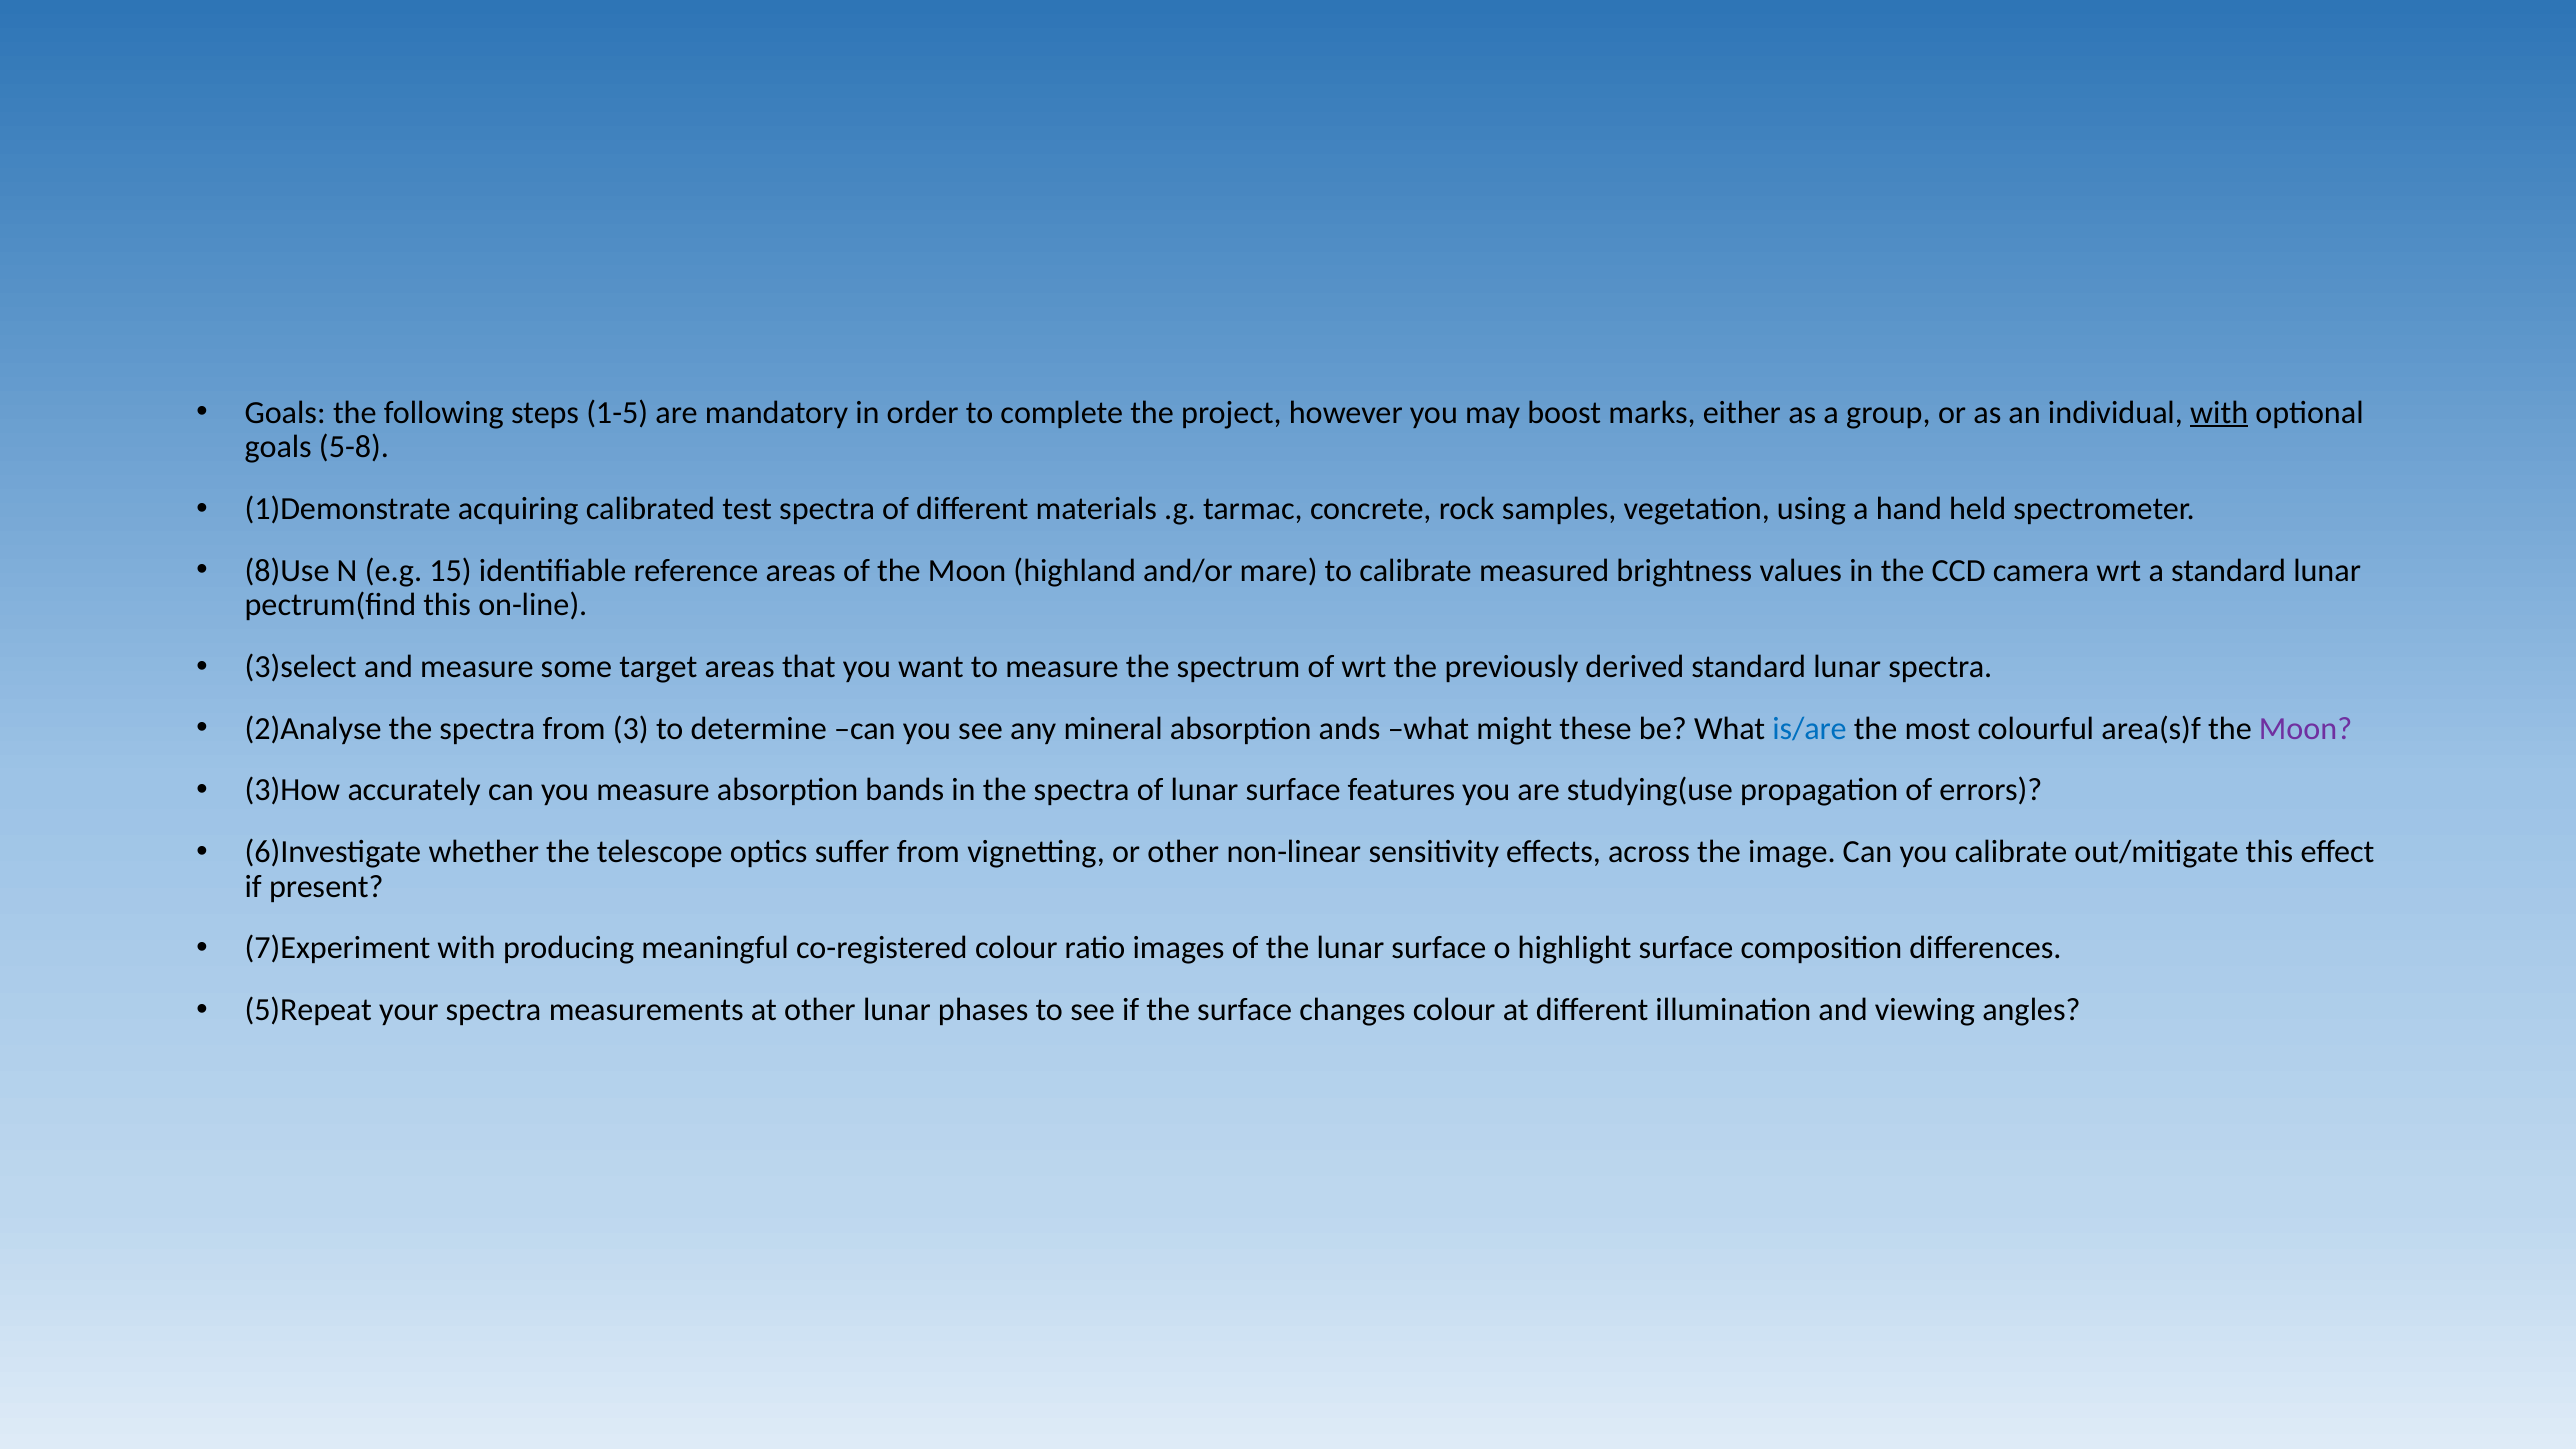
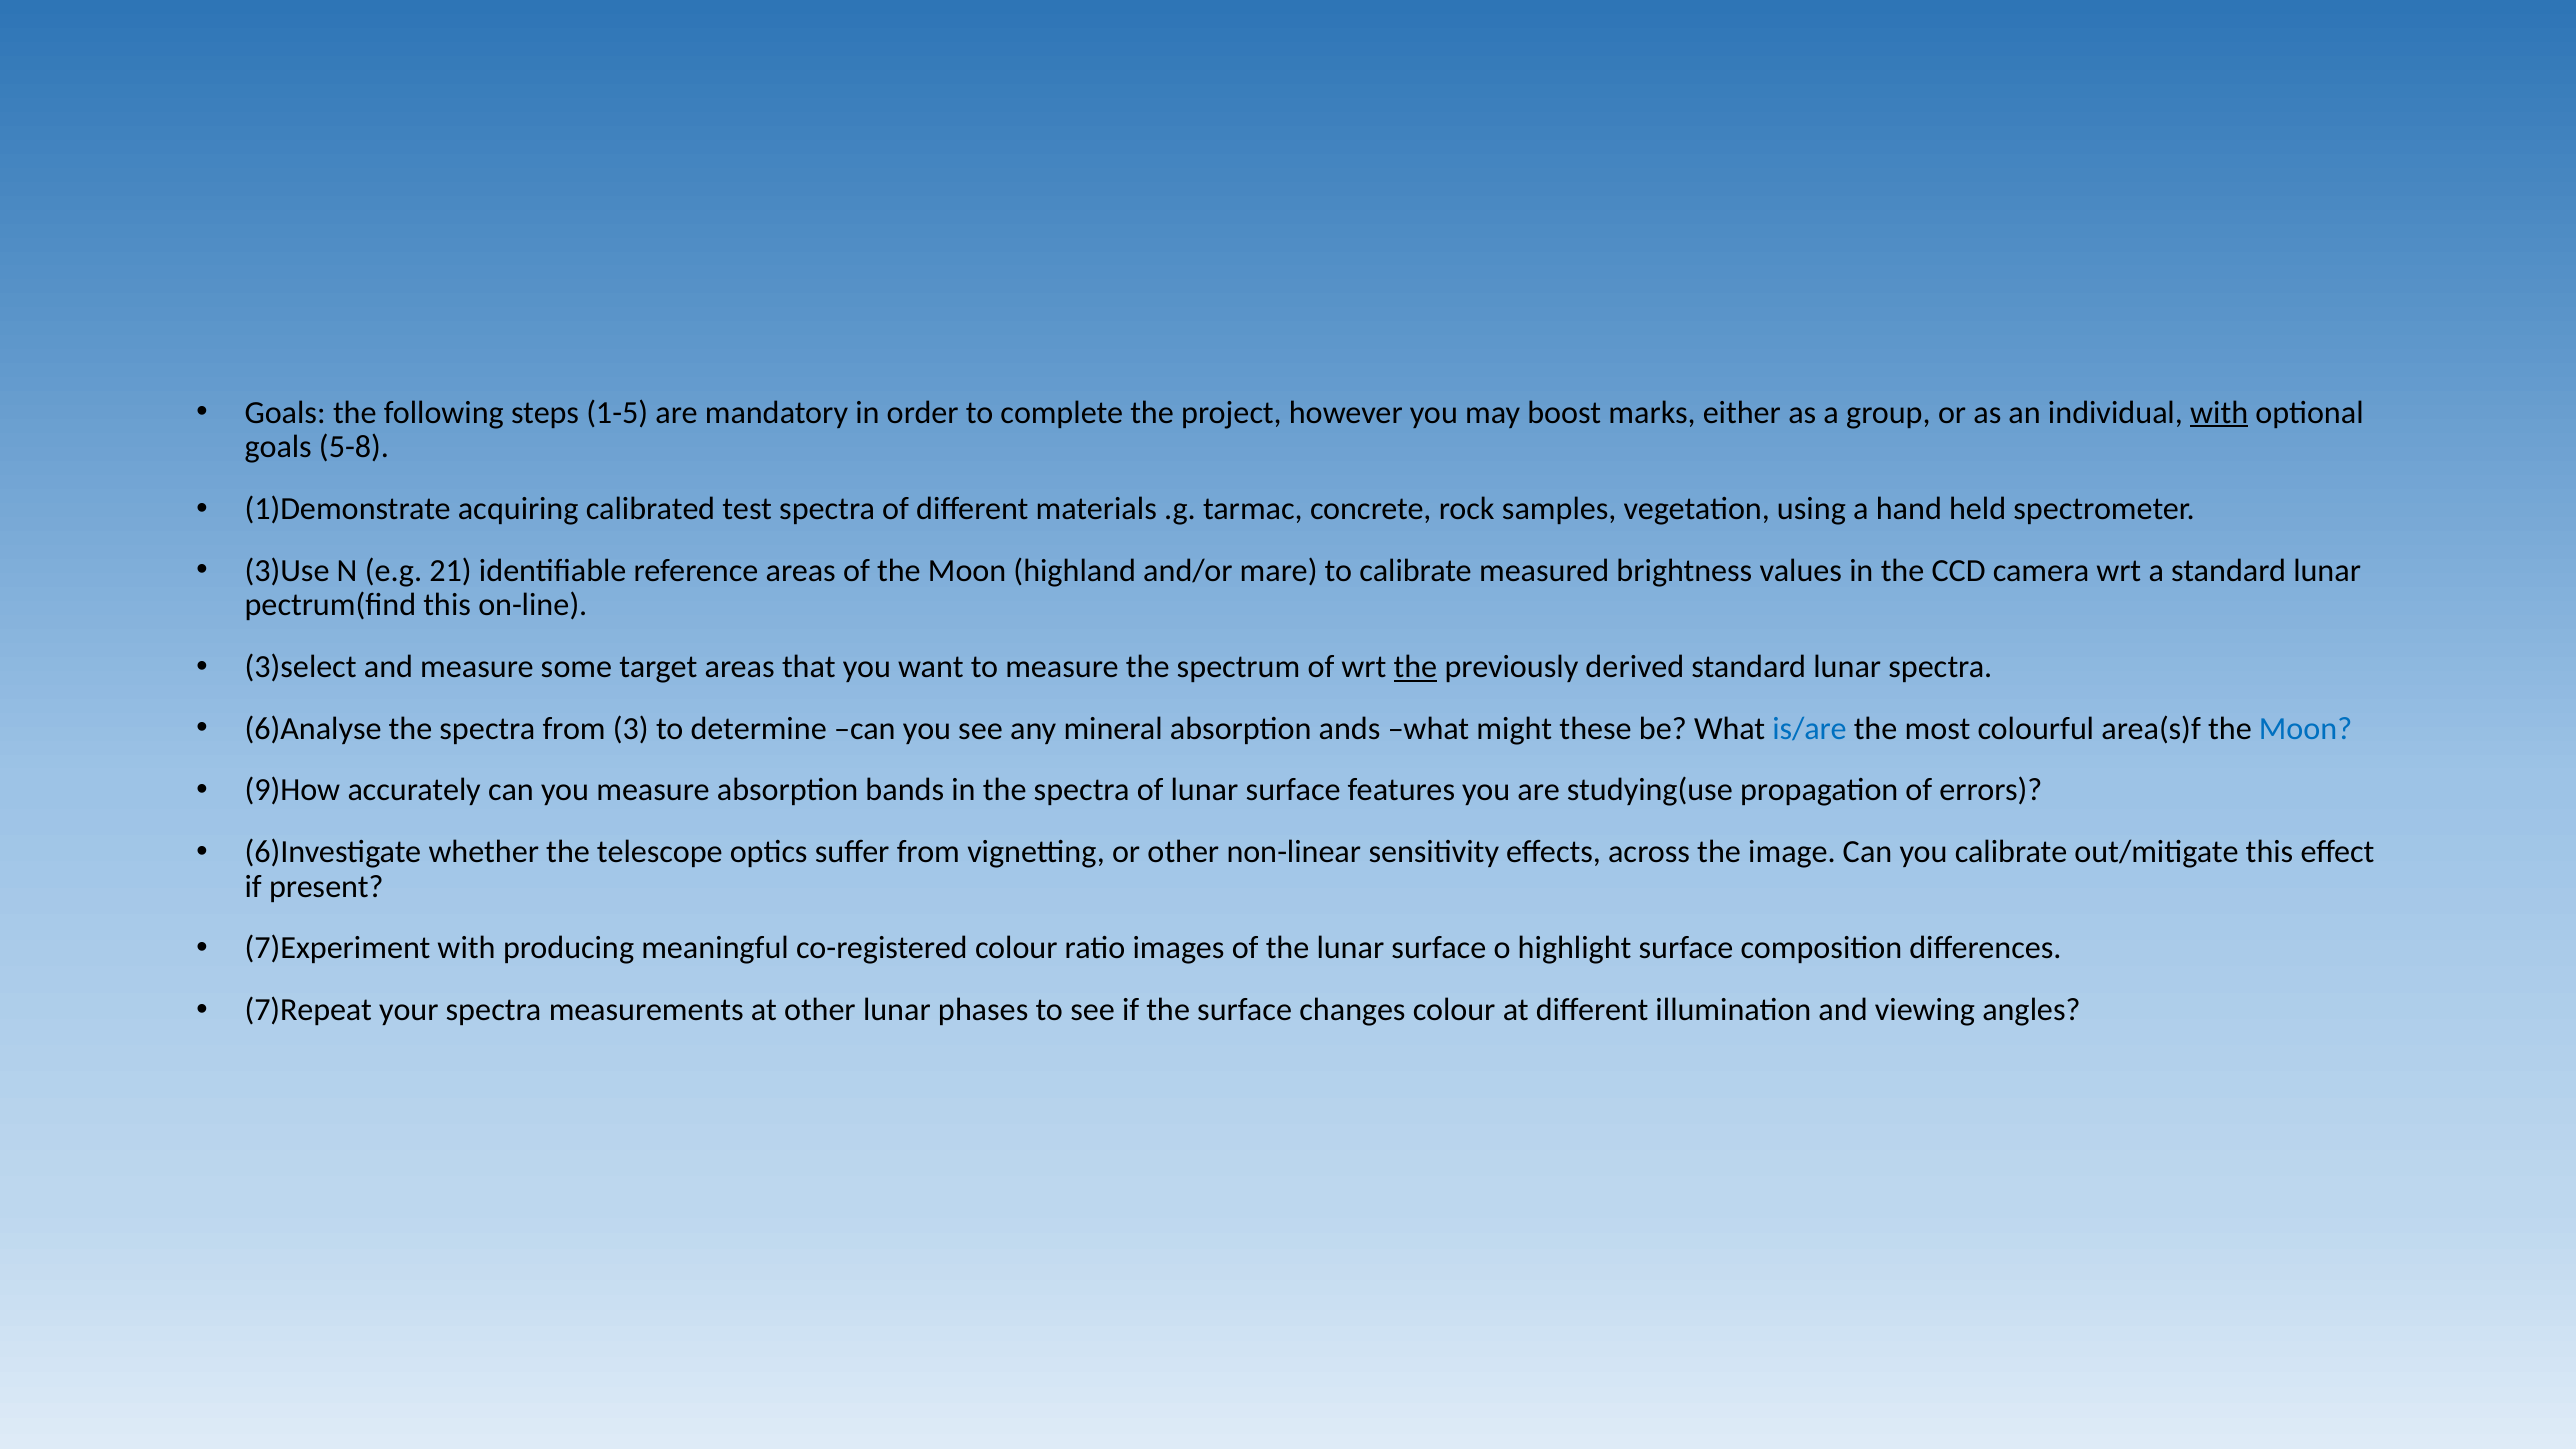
8)Use: 8)Use -> 3)Use (287, 571)
15: 15 -> 21 (451, 571)
the underline: none -> present (1415, 667)
2)Analyse: 2)Analyse -> 6)Analyse (313, 729)
Moon colour: purple -> blue (2306, 729)
3)How: 3)How -> 9)How (292, 790)
5)Repeat: 5)Repeat -> 7)Repeat (308, 1010)
